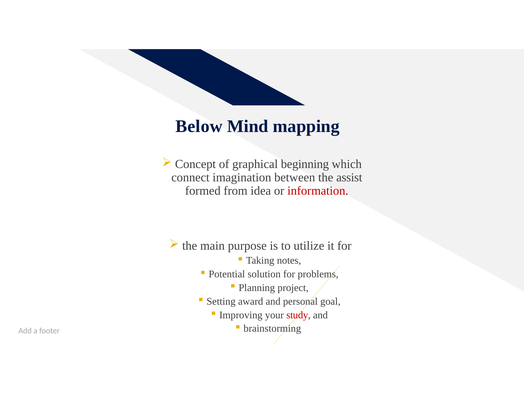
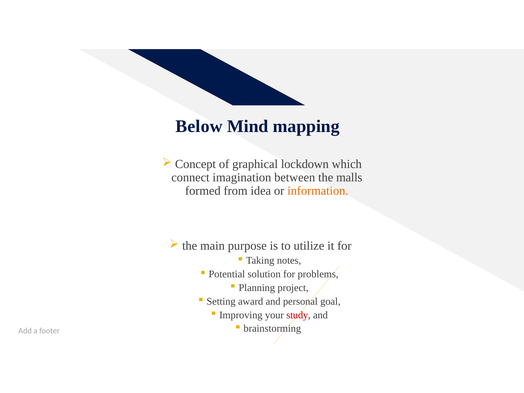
beginning: beginning -> lockdown (305, 164)
assist: assist -> malls (349, 177)
information colour: red -> orange (318, 191)
